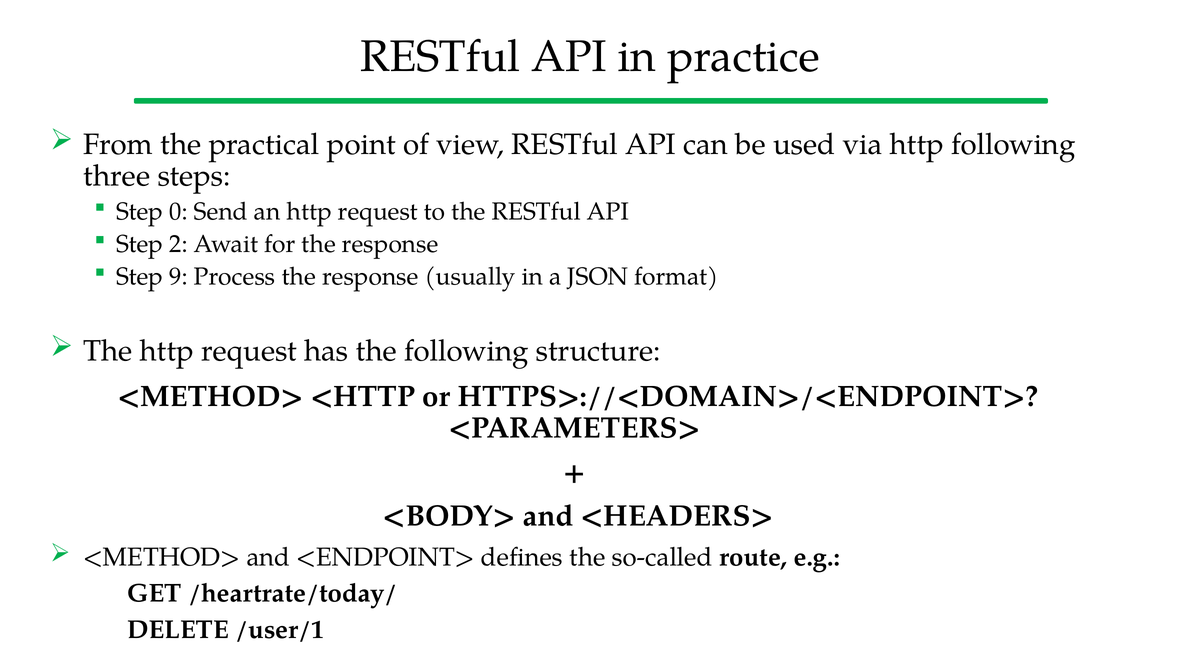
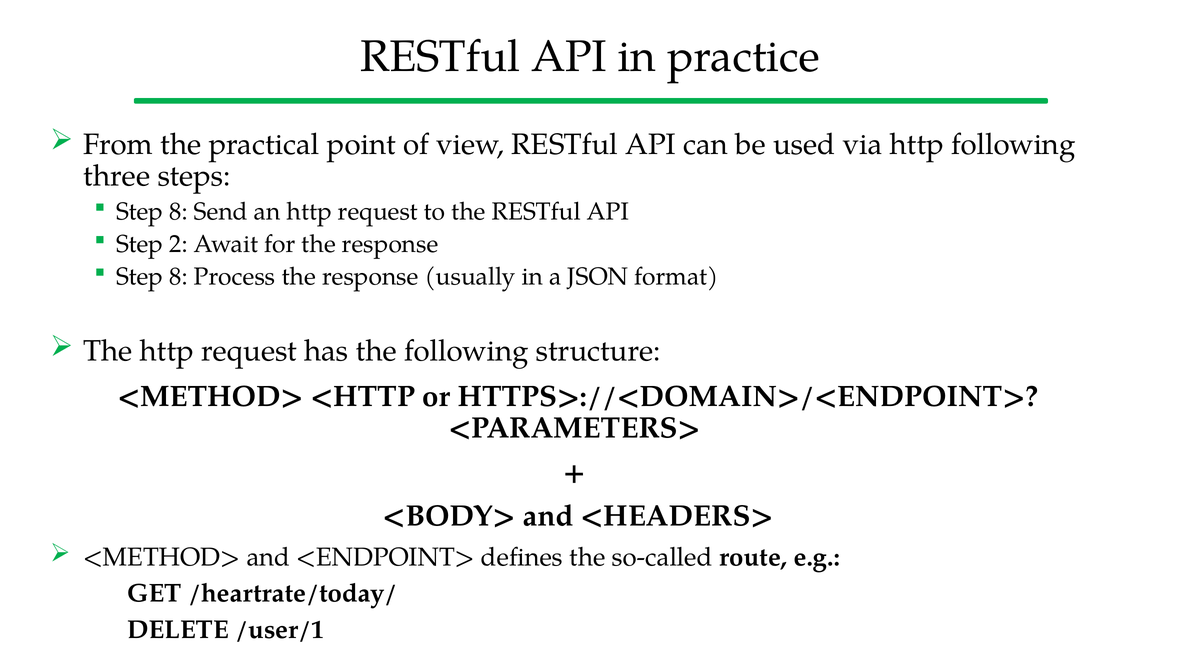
0: 0 -> 8 (179, 212)
9: 9 -> 8 (179, 277)
